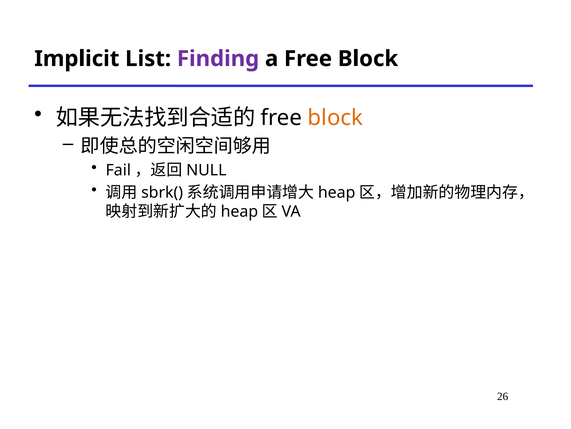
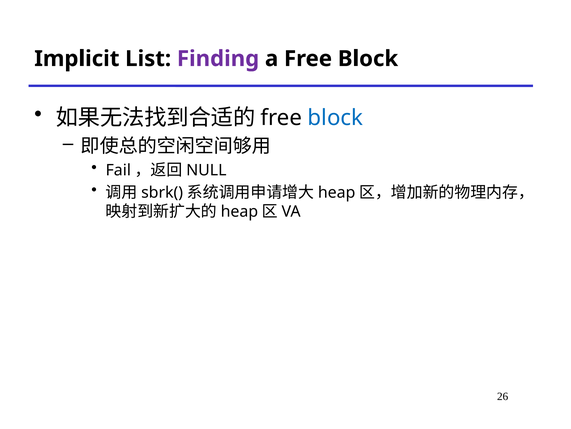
block colour: orange -> blue (335, 118)
